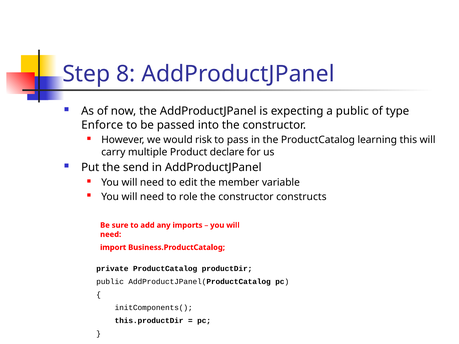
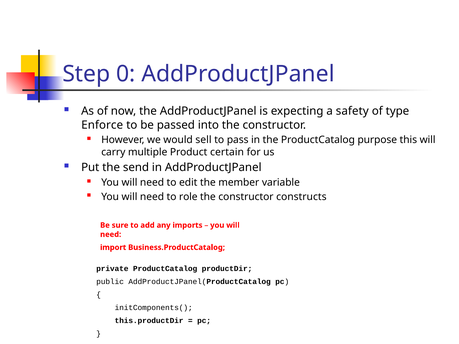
8: 8 -> 0 (126, 74)
a public: public -> safety (352, 111)
risk: risk -> sell (203, 140)
learning: learning -> purpose (377, 140)
declare: declare -> certain (227, 152)
